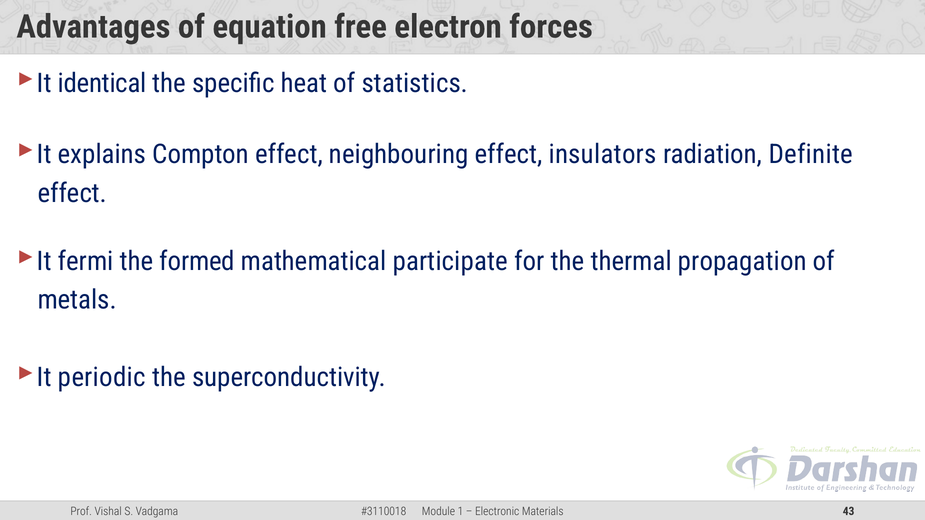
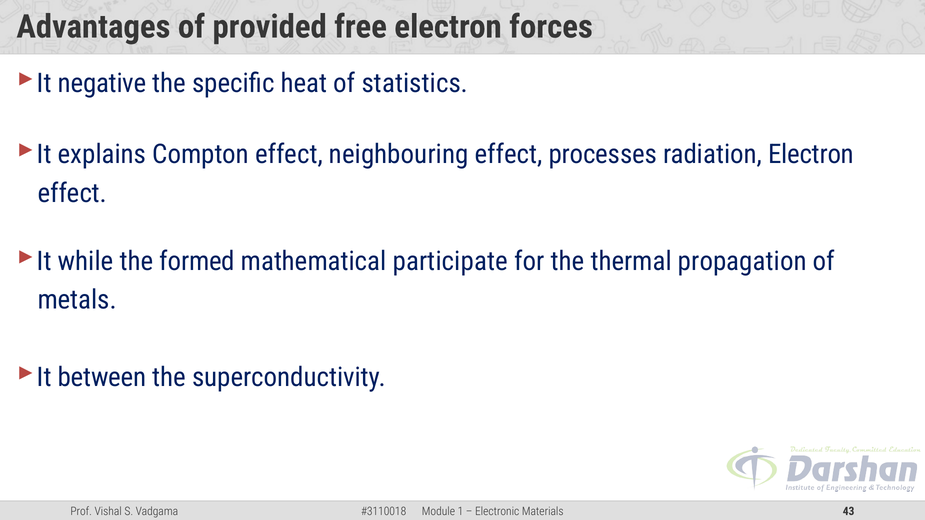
equation: equation -> provided (270, 27)
identical: identical -> negative (102, 83)
insulators: insulators -> processes (603, 155)
radiation Definite: Definite -> Electron (811, 155)
fermi: fermi -> while (86, 261)
periodic: periodic -> between (102, 378)
